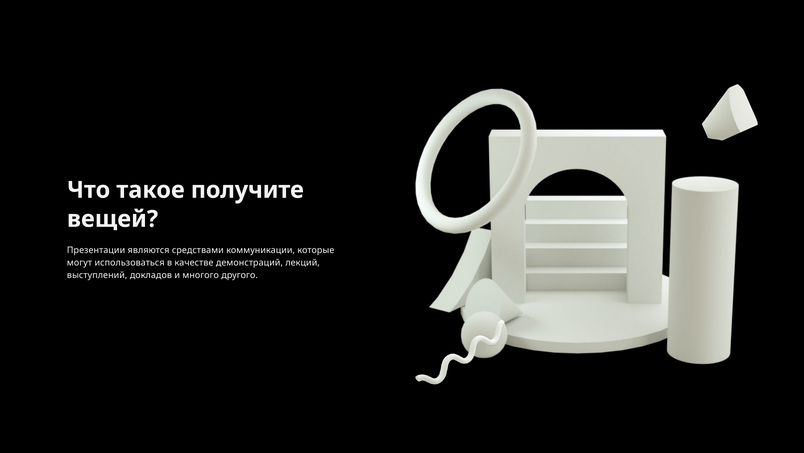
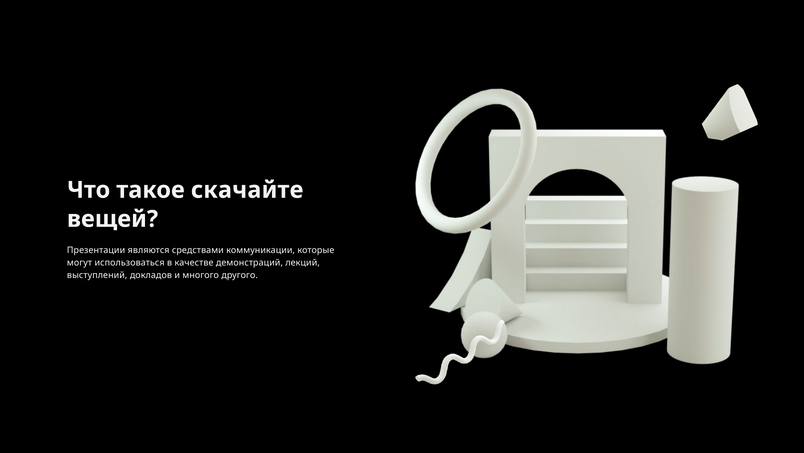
получите: получите -> скачайте (247, 190)
